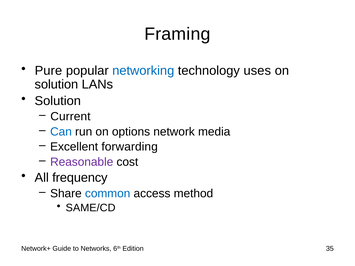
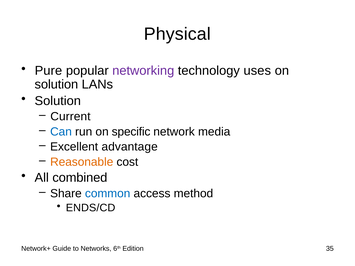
Framing: Framing -> Physical (177, 34)
networking colour: blue -> purple (143, 71)
options: options -> specific (131, 132)
forwarding: forwarding -> advantage (130, 147)
Reasonable colour: purple -> orange (82, 162)
frequency: frequency -> combined (80, 178)
SAME/CD: SAME/CD -> ENDS/CD (91, 208)
